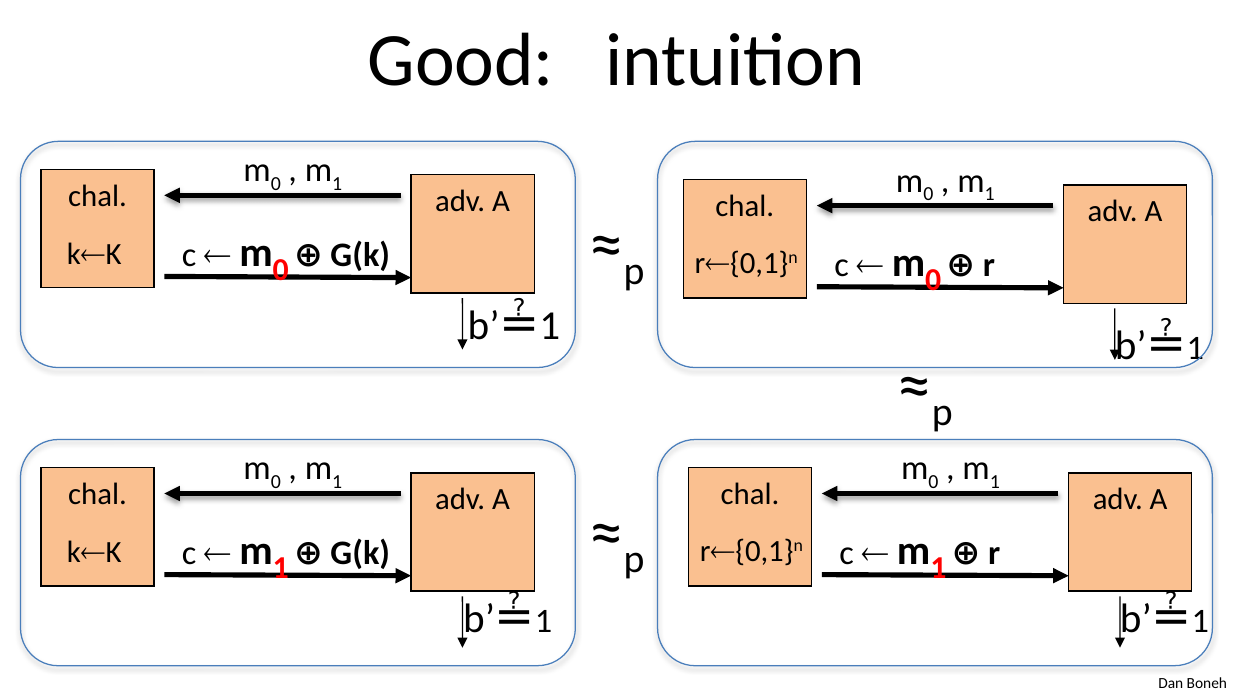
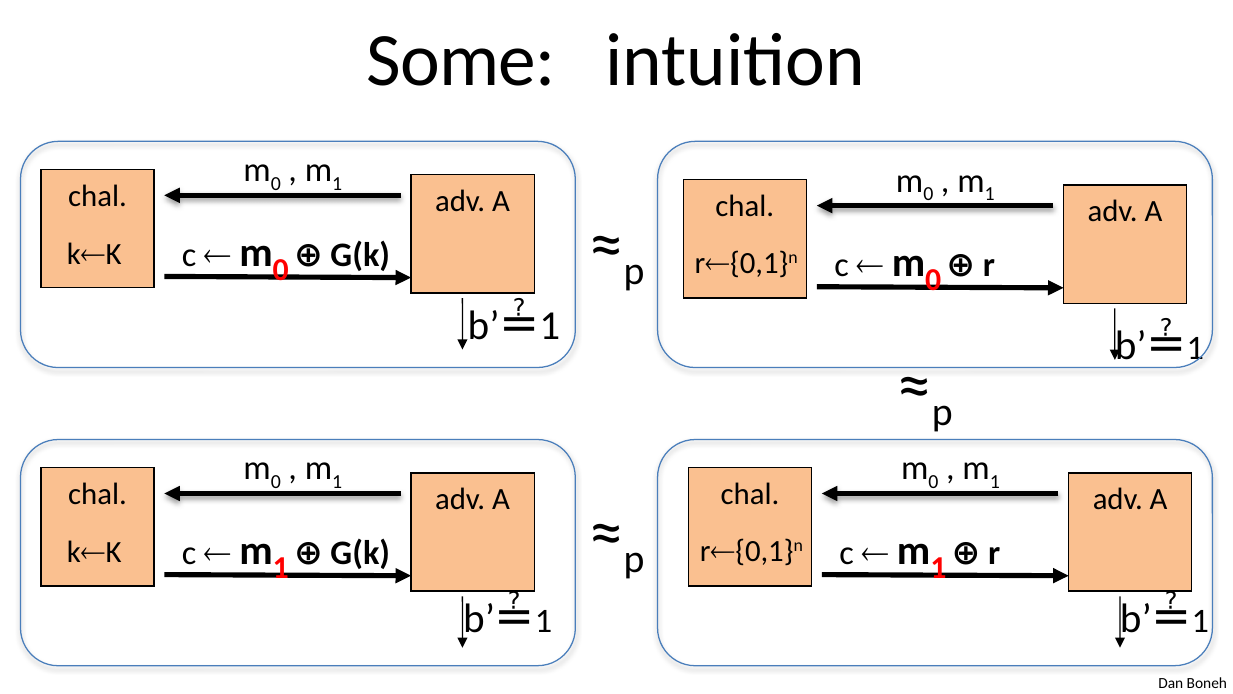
Good: Good -> Some (461, 60)
